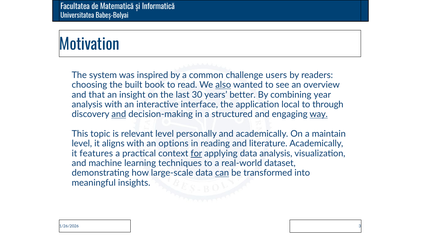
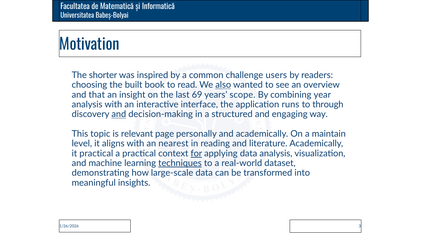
system: system -> shorter (103, 75)
30: 30 -> 69 (197, 95)
better: better -> scope (242, 95)
local: local -> runs (290, 104)
way underline: present -> none (319, 114)
relevant level: level -> page (165, 134)
options: options -> nearest (173, 144)
it features: features -> practical (96, 153)
techniques underline: none -> present (180, 163)
can underline: present -> none (222, 173)
